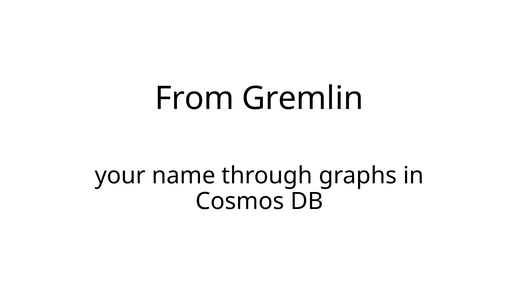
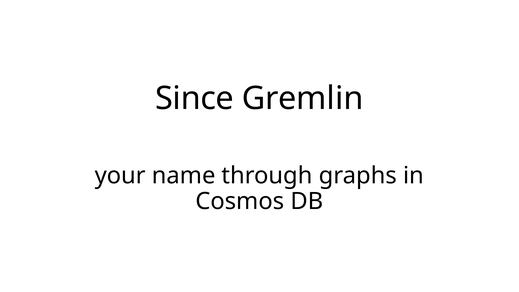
From: From -> Since (195, 98)
